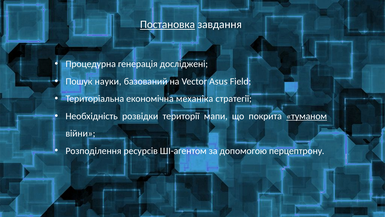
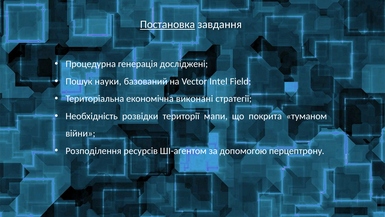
Asus: Asus -> Intel (218, 81)
механіка: механіка -> виконані (195, 99)
туманом underline: present -> none (307, 116)
